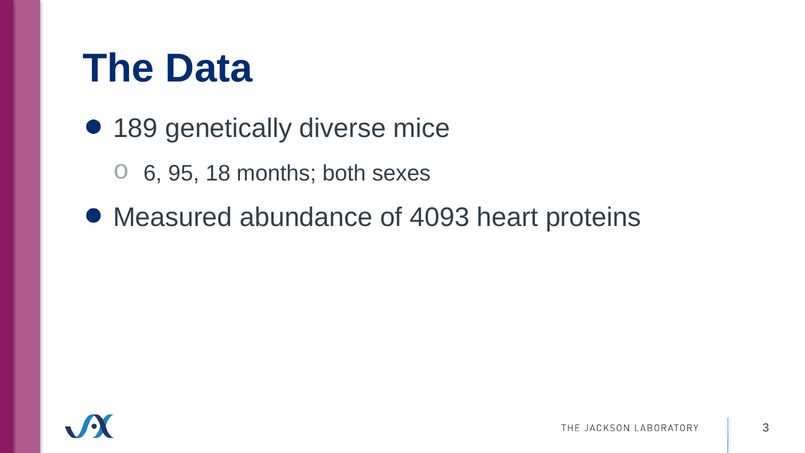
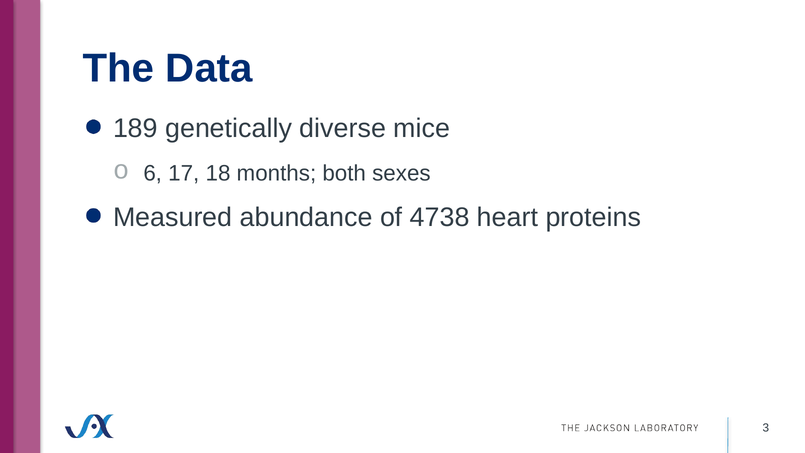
95: 95 -> 17 (184, 173)
4093: 4093 -> 4738 (440, 217)
